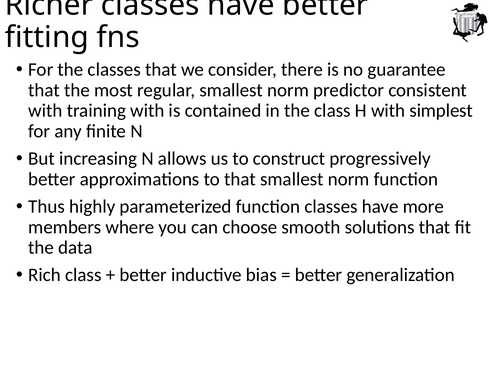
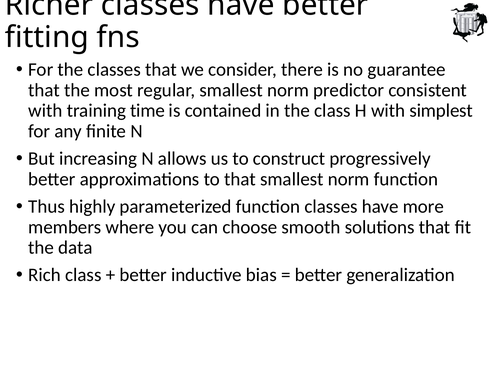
training with: with -> time (147, 111)
